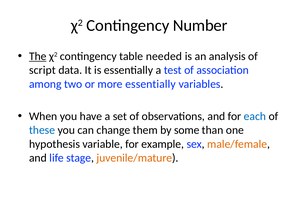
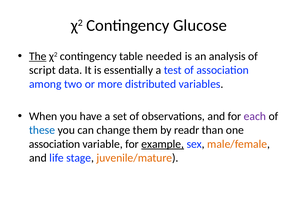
Number: Number -> Glucose (200, 25)
more essentially: essentially -> distributed (151, 84)
each colour: blue -> purple (255, 117)
some: some -> readr (187, 130)
hypothesis: hypothesis -> association (55, 144)
example underline: none -> present (163, 144)
